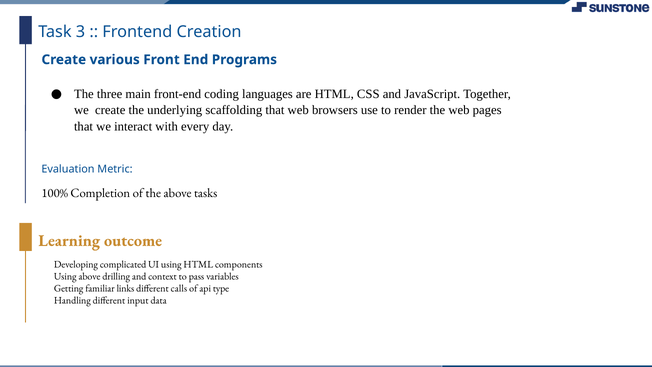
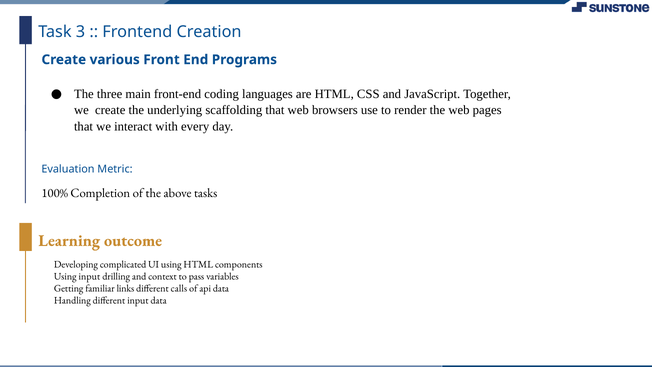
Using above: above -> input (89, 276)
api type: type -> data (221, 288)
